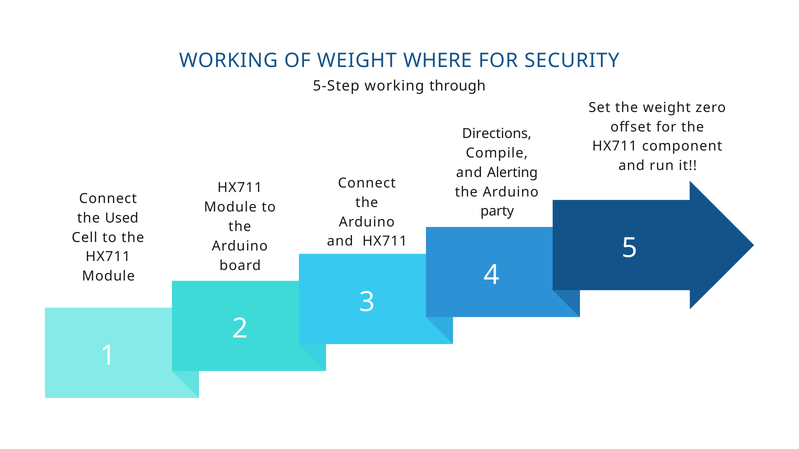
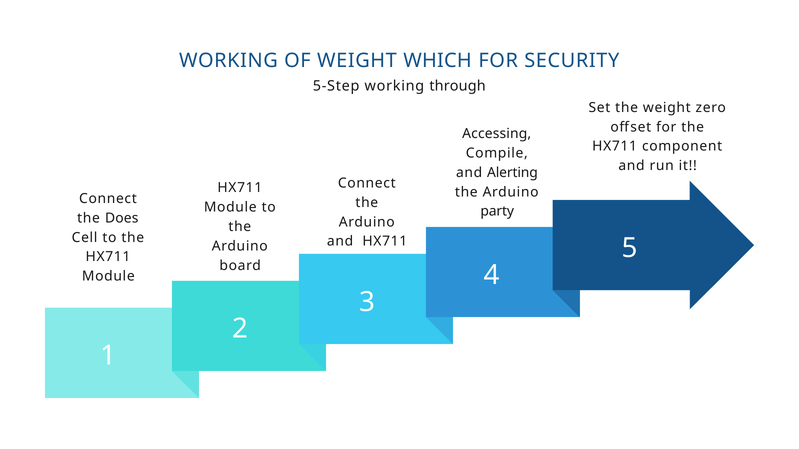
WHERE: WHERE -> WHICH (438, 61)
Directions: Directions -> Accessing (497, 134)
Used: Used -> Does (122, 218)
